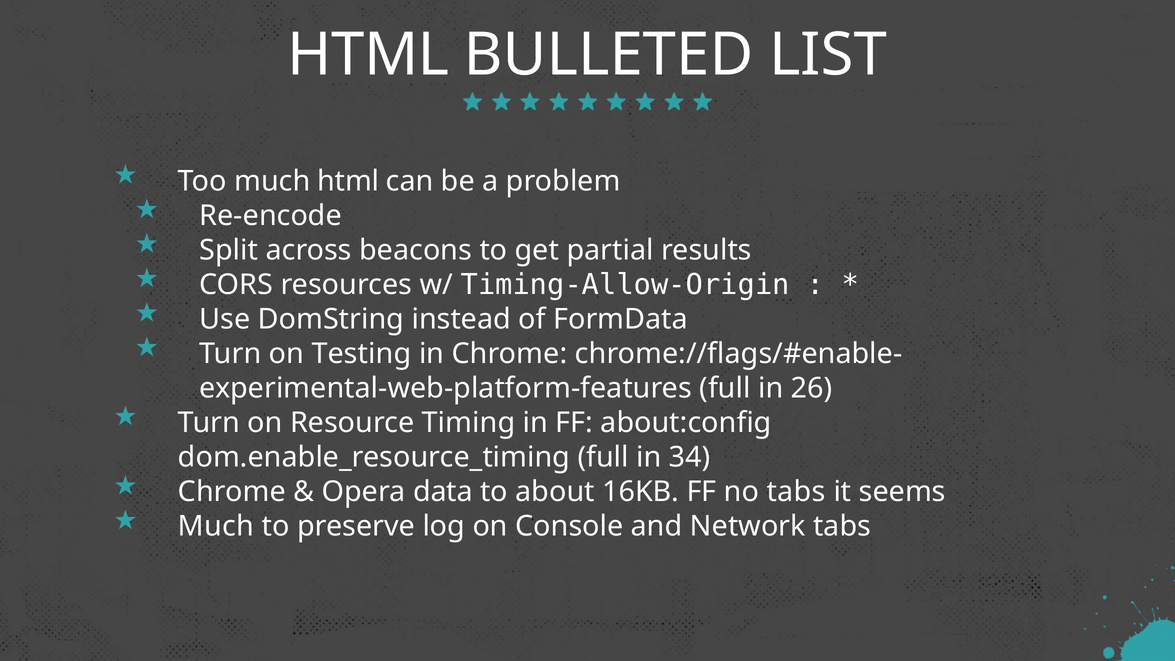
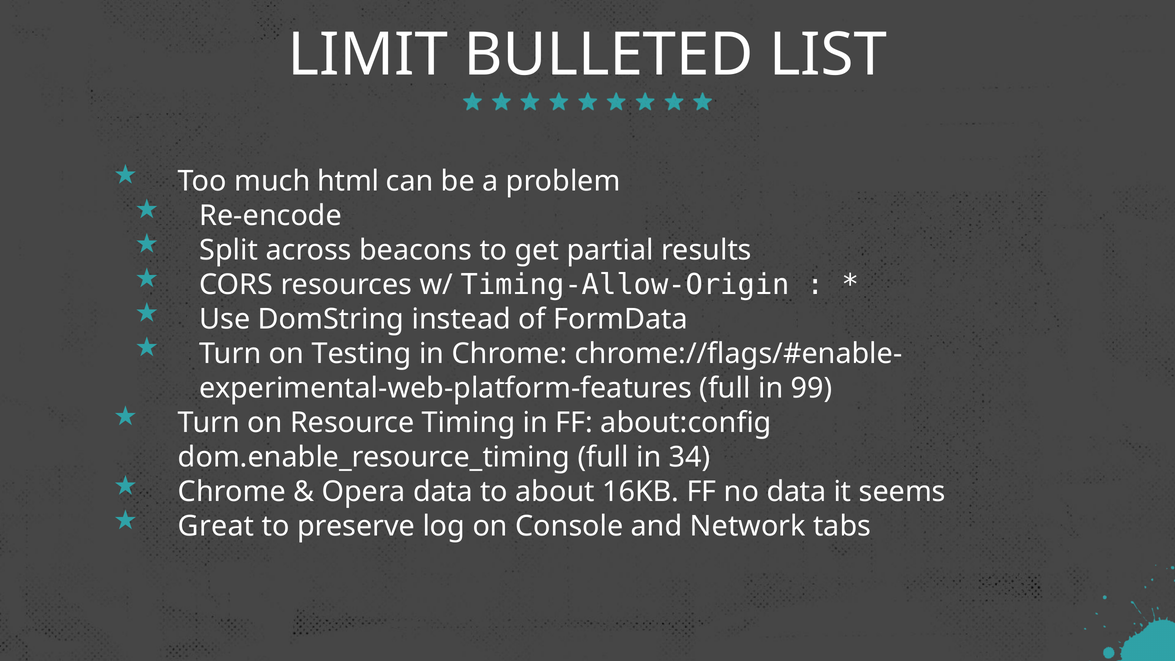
HTML: HTML -> LIMIT (368, 55)
26: 26 -> 99 (812, 388)
no tabs: tabs -> data (796, 492)
Much: Much -> Great (216, 526)
